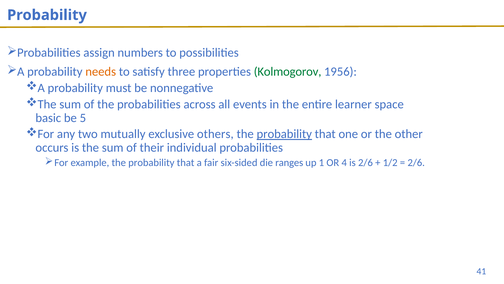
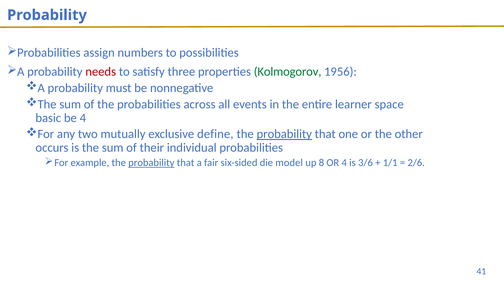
needs colour: orange -> red (101, 72)
be 5: 5 -> 4 (83, 118)
others: others -> define (215, 134)
probability underline: none -> present (151, 163)
ranges: ranges -> model (289, 163)
1: 1 -> 8 (321, 163)
is 2/6: 2/6 -> 3/6 (365, 163)
1/2: 1/2 -> 1/1 (390, 163)
